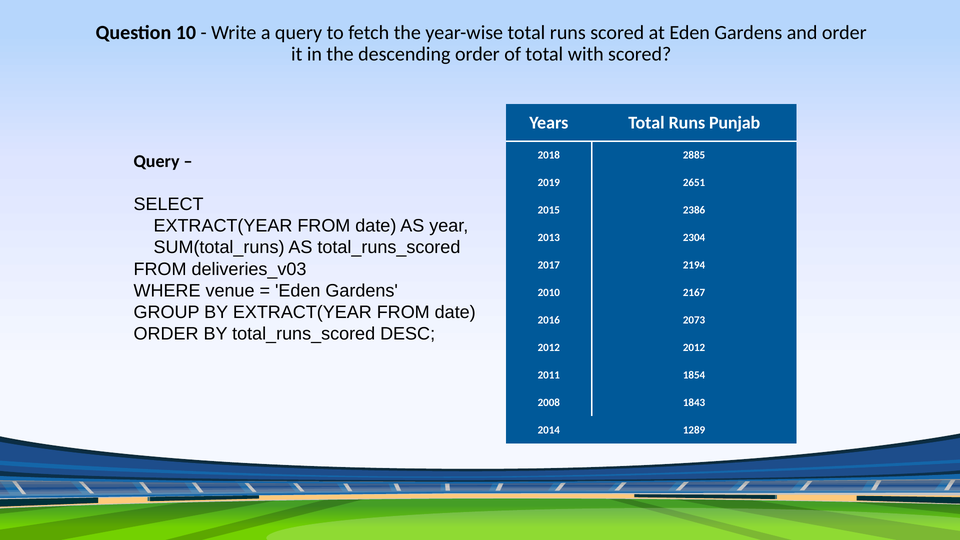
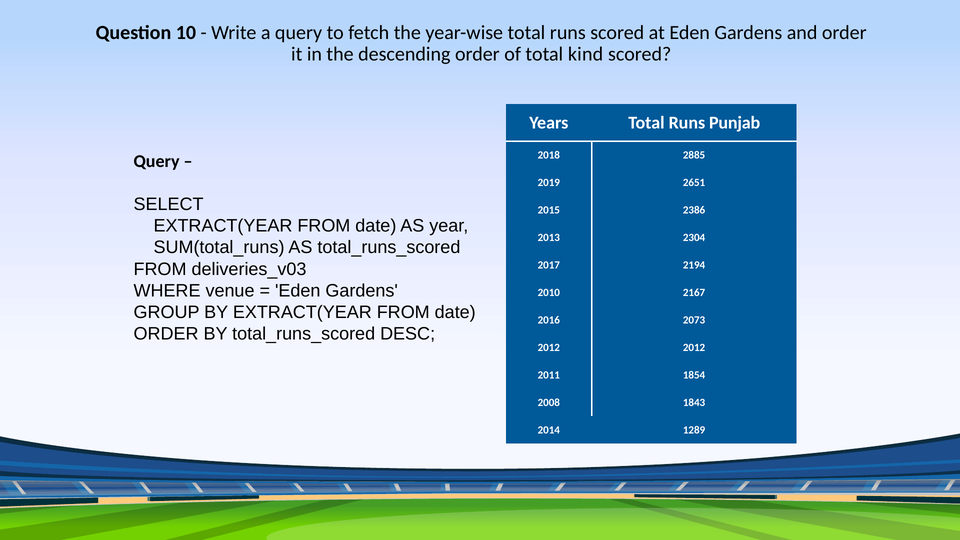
with: with -> kind (586, 54)
